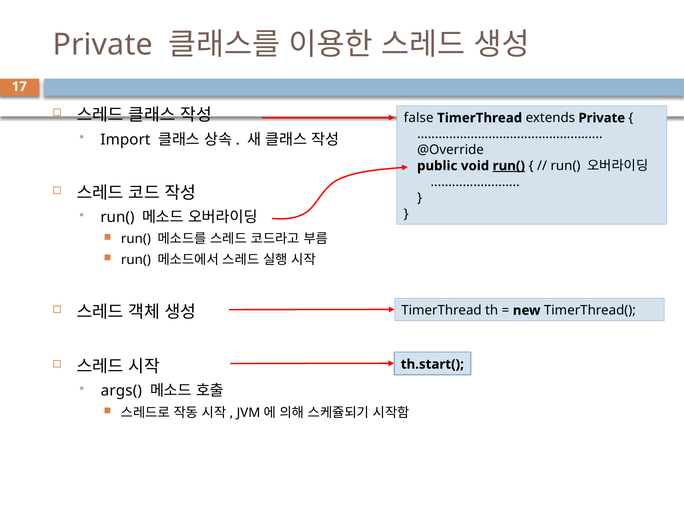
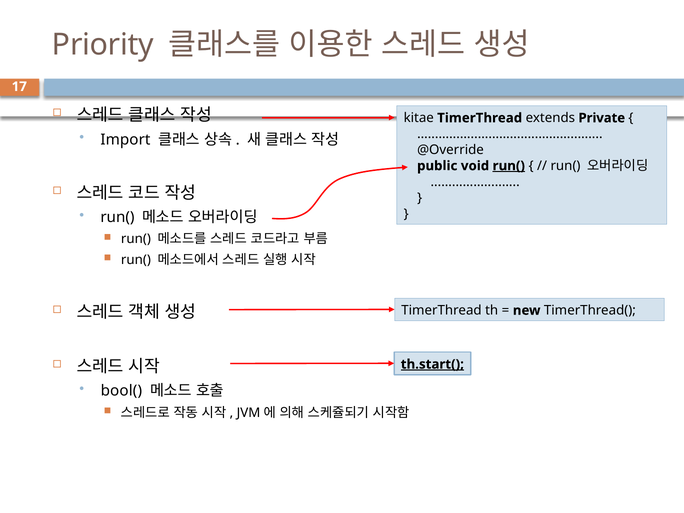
Private: Private -> Priority (103, 45)
false: false -> kitae (419, 118)
th.start( underline: none -> present (432, 364)
args(: args( -> bool( (121, 391)
